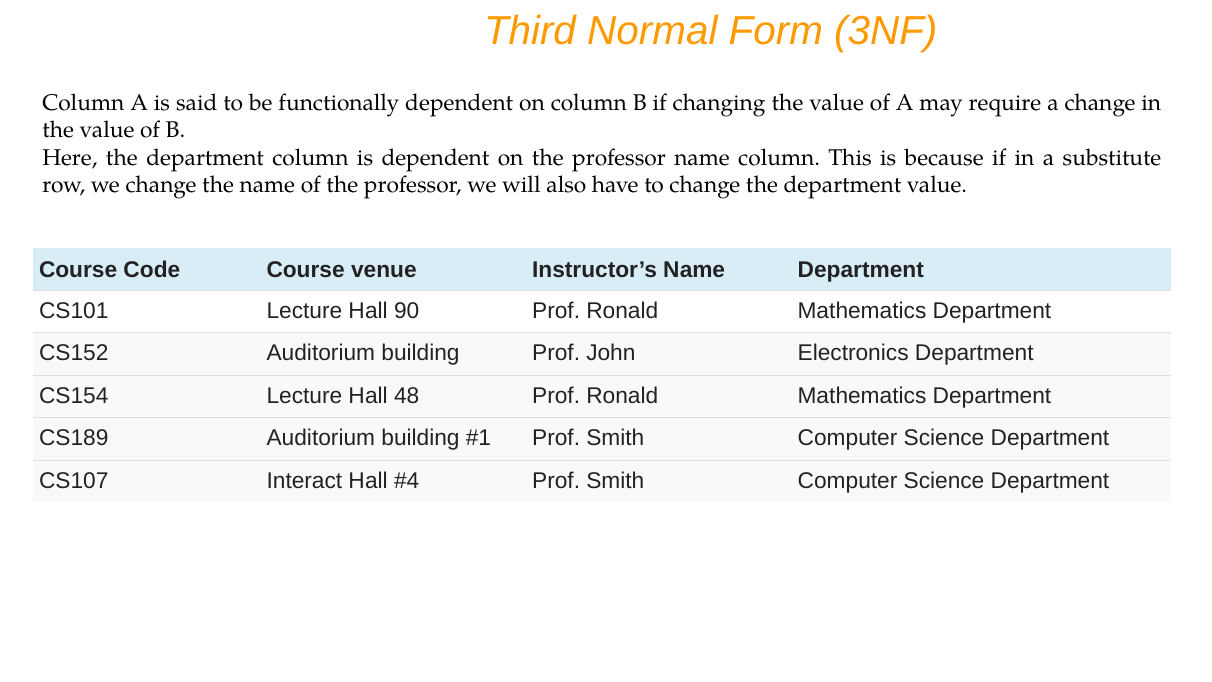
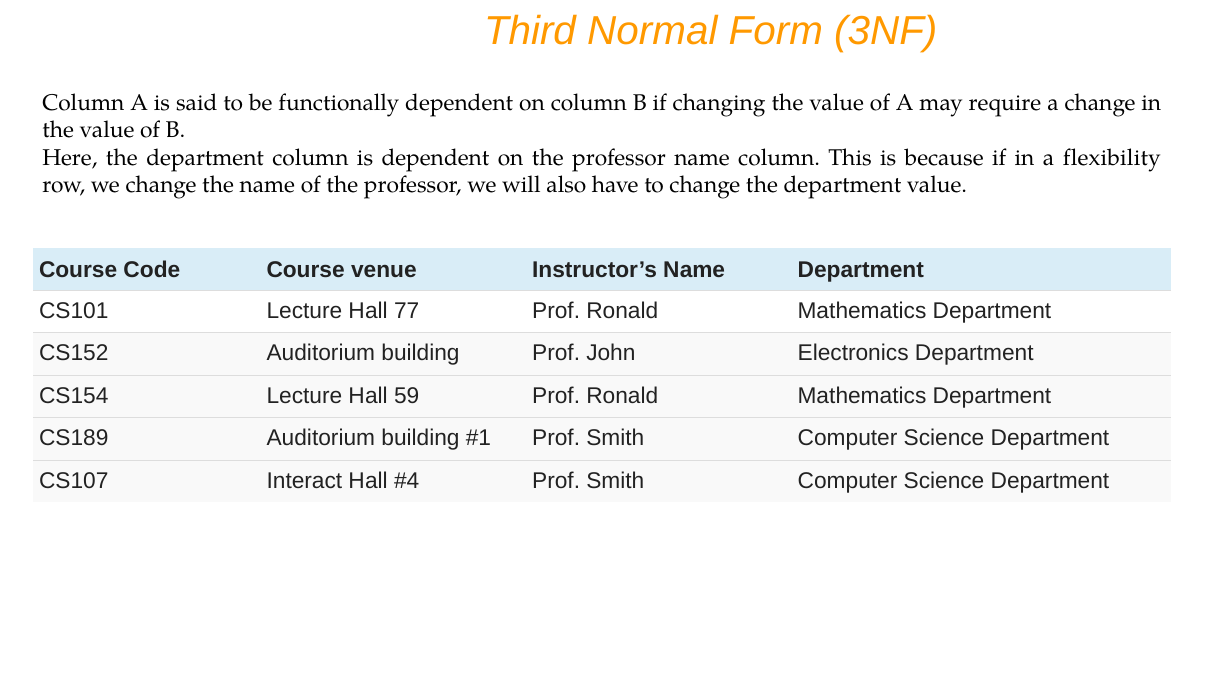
substitute: substitute -> flexibility (1112, 158)
90: 90 -> 77 (407, 311)
48: 48 -> 59 (407, 396)
